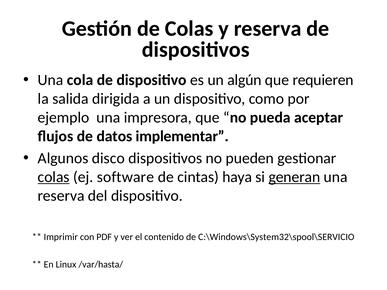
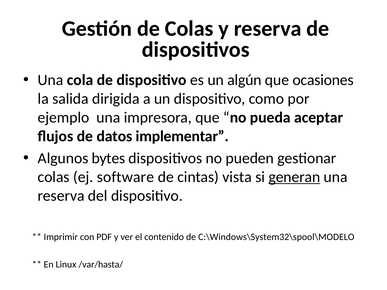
requieren: requieren -> ocasiones (323, 80)
disco: disco -> bytes (108, 158)
colas underline: present -> none (54, 177)
haya: haya -> vista (237, 177)
C:\Windows\System32\spool\SERVICIO: C:\Windows\System32\spool\SERVICIO -> C:\Windows\System32\spool\MODELO (276, 237)
